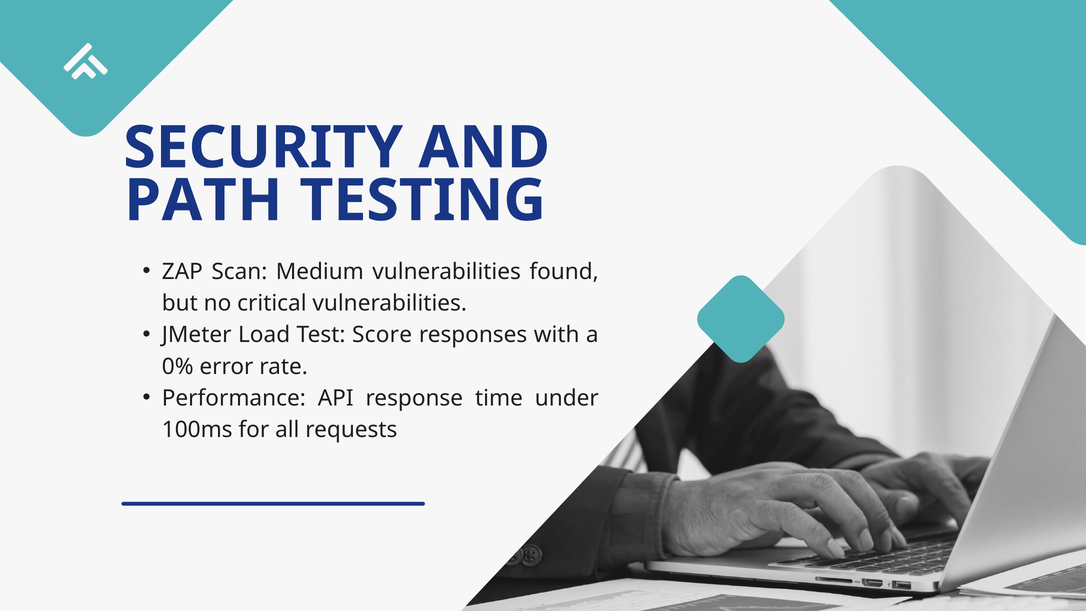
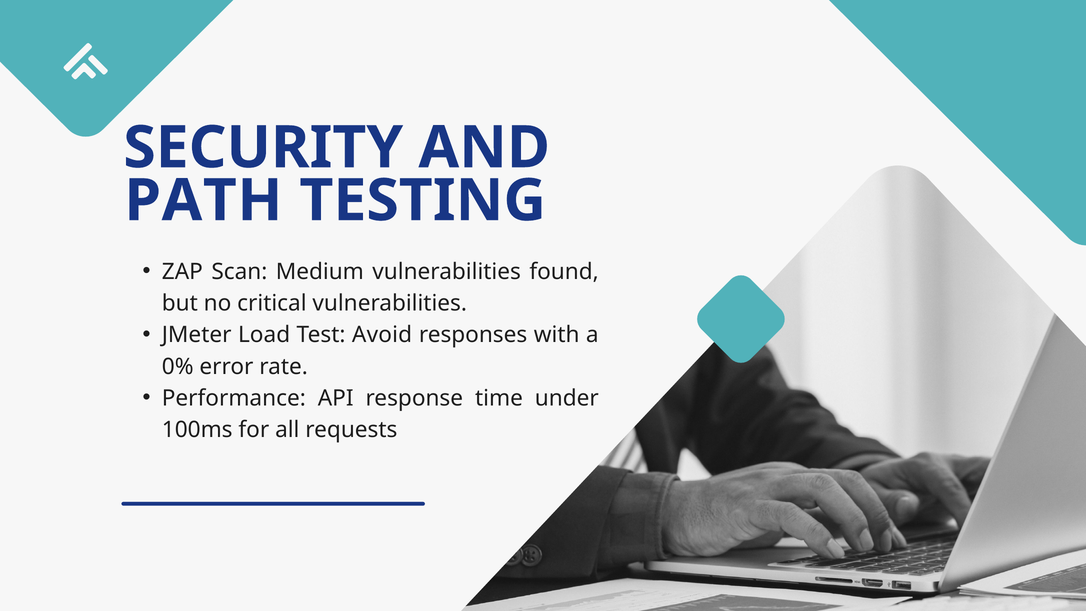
Score: Score -> Avoid (382, 335)
